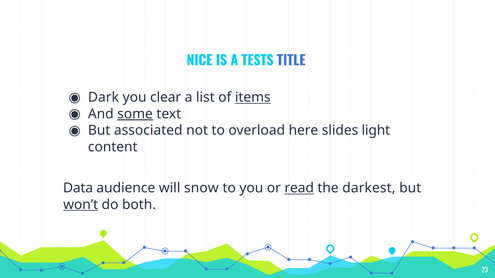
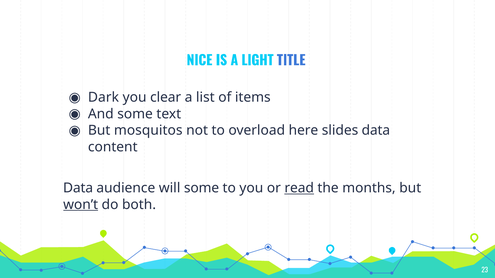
TESTS: TESTS -> LIGHT (258, 61)
items underline: present -> none (253, 98)
some underline: present -> none (135, 114)
associated: associated -> mosquitos (148, 131)
slides light: light -> data (376, 131)
will snow: snow -> some (202, 188)
darkest: darkest -> months (369, 188)
